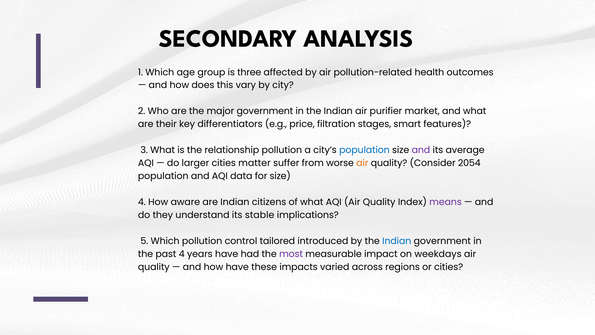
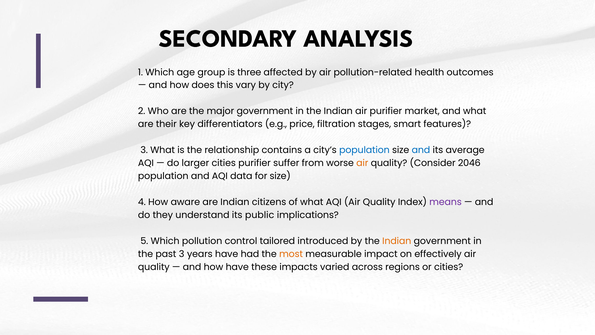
relationship pollution: pollution -> contains (282, 150)
and colour: purple -> blue (421, 150)
cities matter: matter -> purifier (255, 163)
2054: 2054 -> 2046 (469, 163)
stable: stable -> public (260, 215)
Indian colour: blue -> orange (397, 241)
past 4: 4 -> 3 (182, 254)
most colour: purple -> orange (291, 254)
weekdays: weekdays -> effectively (438, 254)
